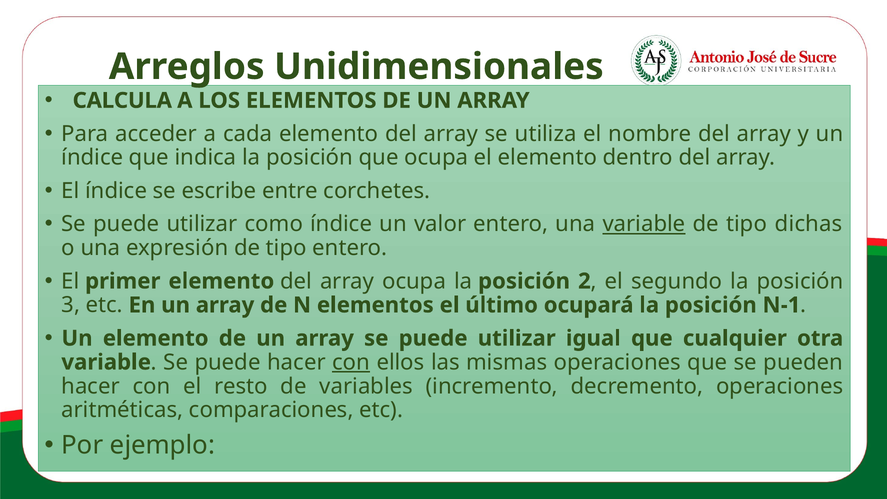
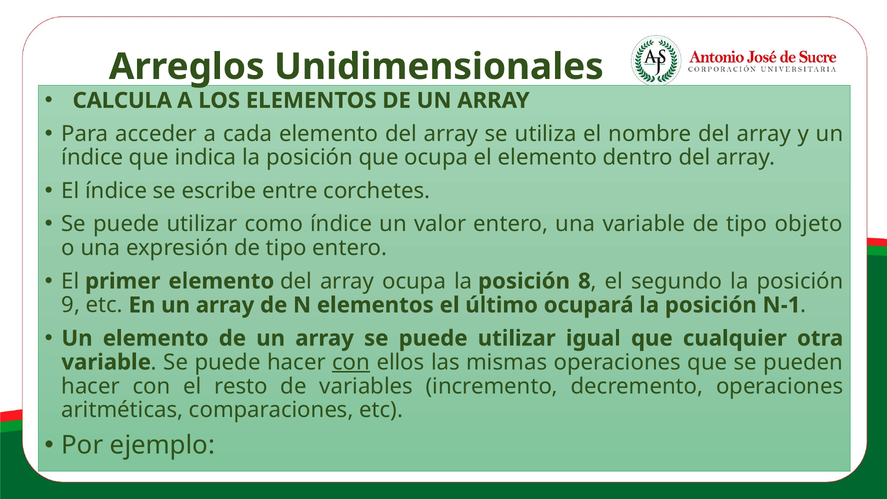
variable underline: present -> none (644, 224)
dichas: dichas -> objeto (809, 224)
2: 2 -> 8 (584, 281)
3: 3 -> 9 (71, 305)
